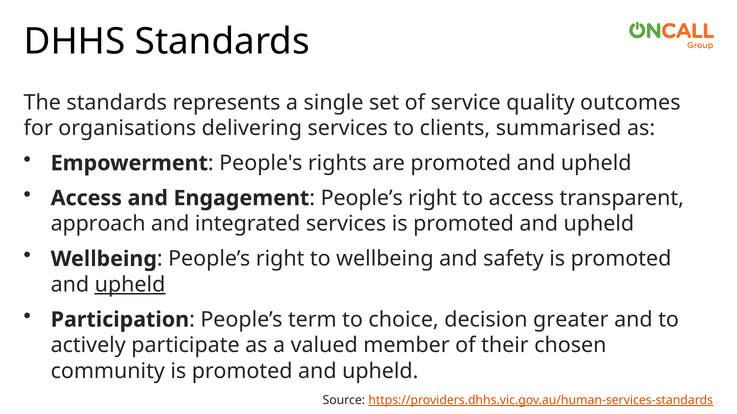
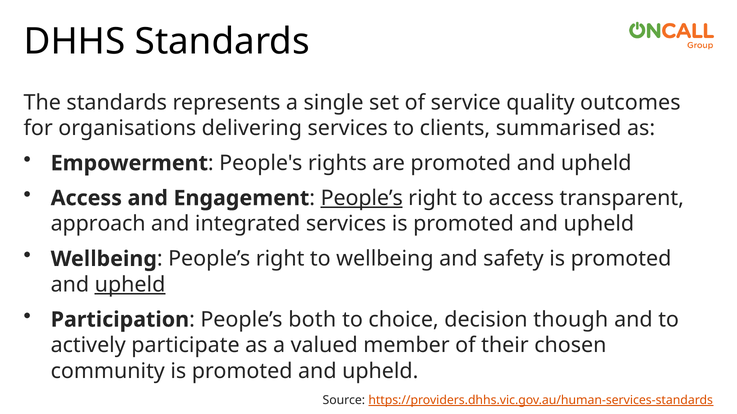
People’s underline: none -> present (362, 198)
term: term -> both (312, 320)
greater: greater -> though (571, 320)
